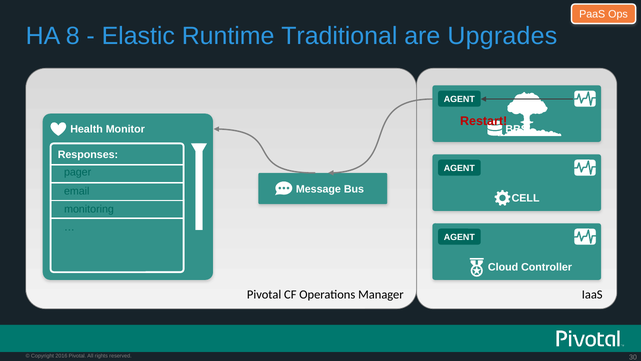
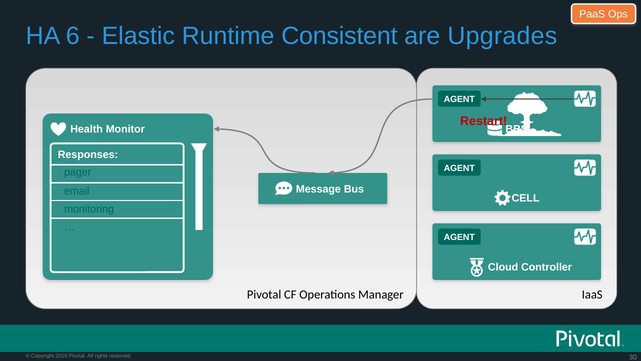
8: 8 -> 6 (73, 36)
Traditional: Traditional -> Consistent (339, 36)
